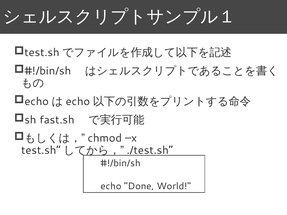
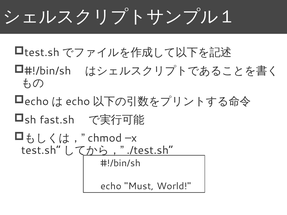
Done: Done -> Must (139, 186)
